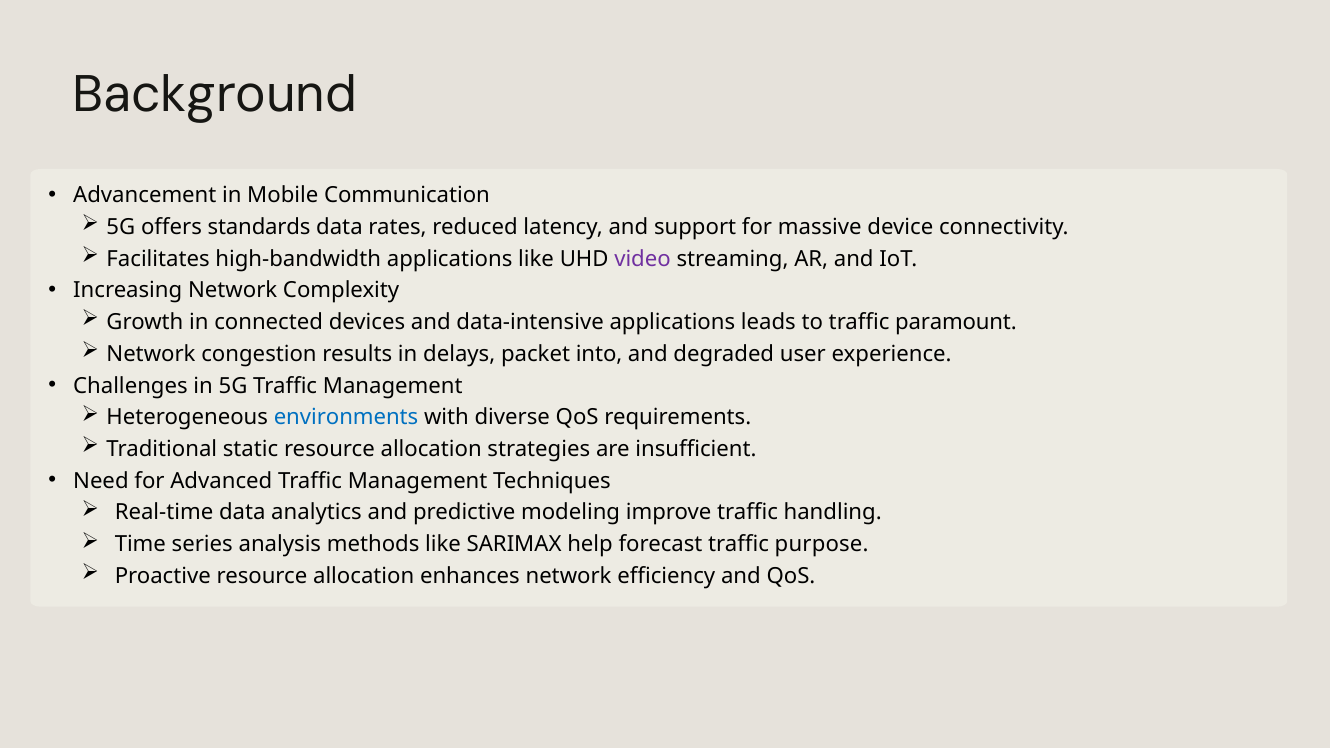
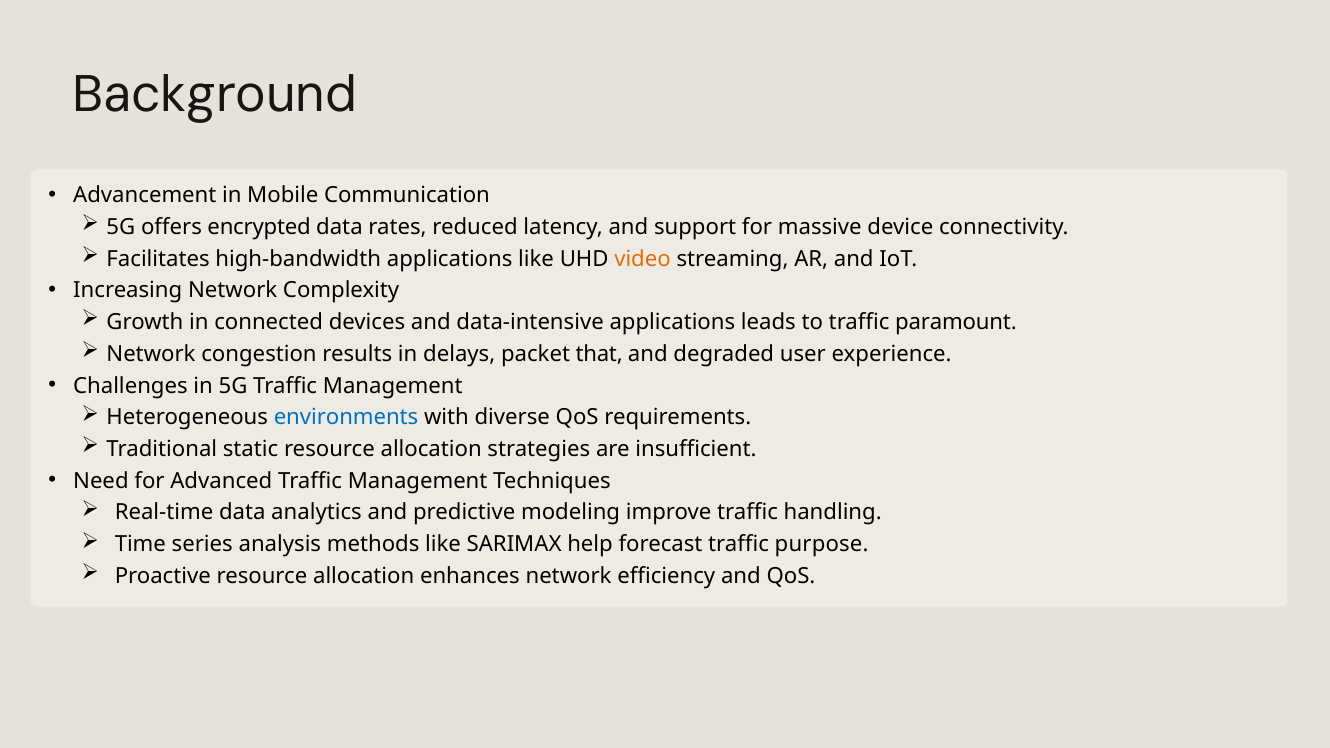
standards: standards -> encrypted (259, 227)
video colour: purple -> orange (643, 259)
into: into -> that (599, 354)
